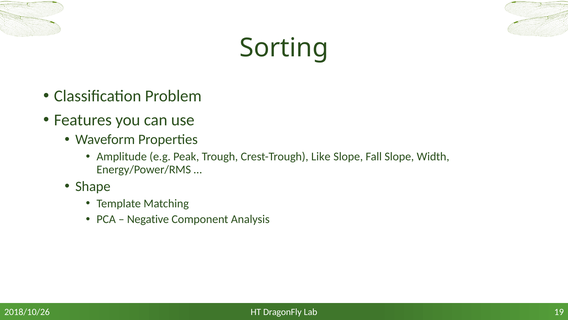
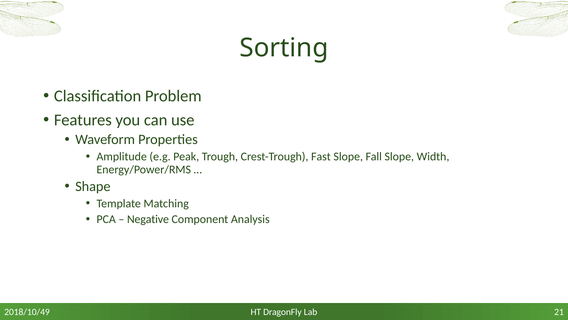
Like: Like -> Fast (321, 156)
19: 19 -> 21 (559, 312)
2018/10/26: 2018/10/26 -> 2018/10/49 (27, 312)
